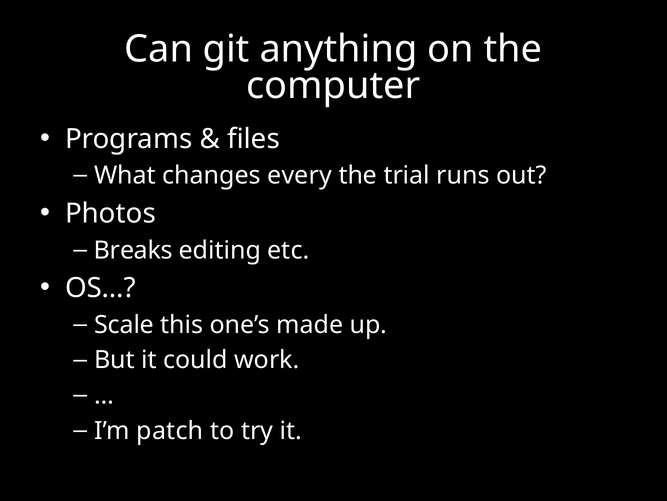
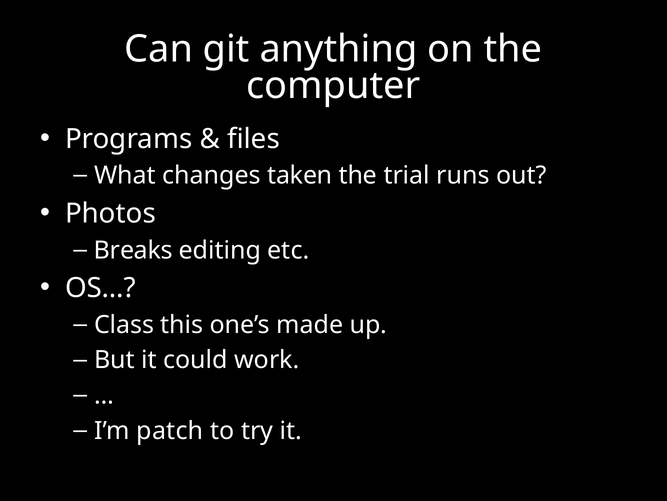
every: every -> taken (300, 175)
Scale: Scale -> Class (124, 324)
